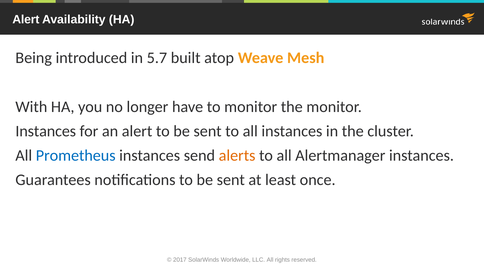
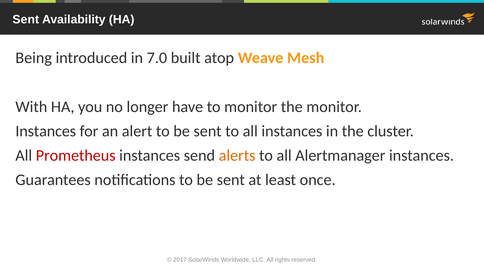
Alert: Alert -> Sent (26, 20)
5.7: 5.7 -> 7.0 (157, 58)
Prometheus colour: blue -> red (76, 156)
